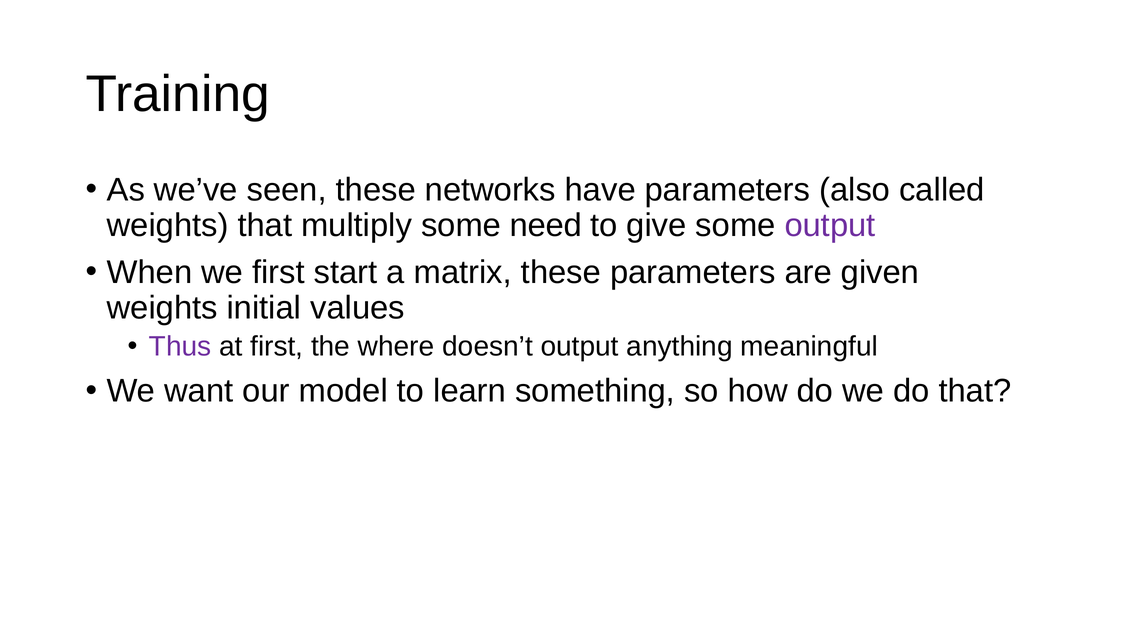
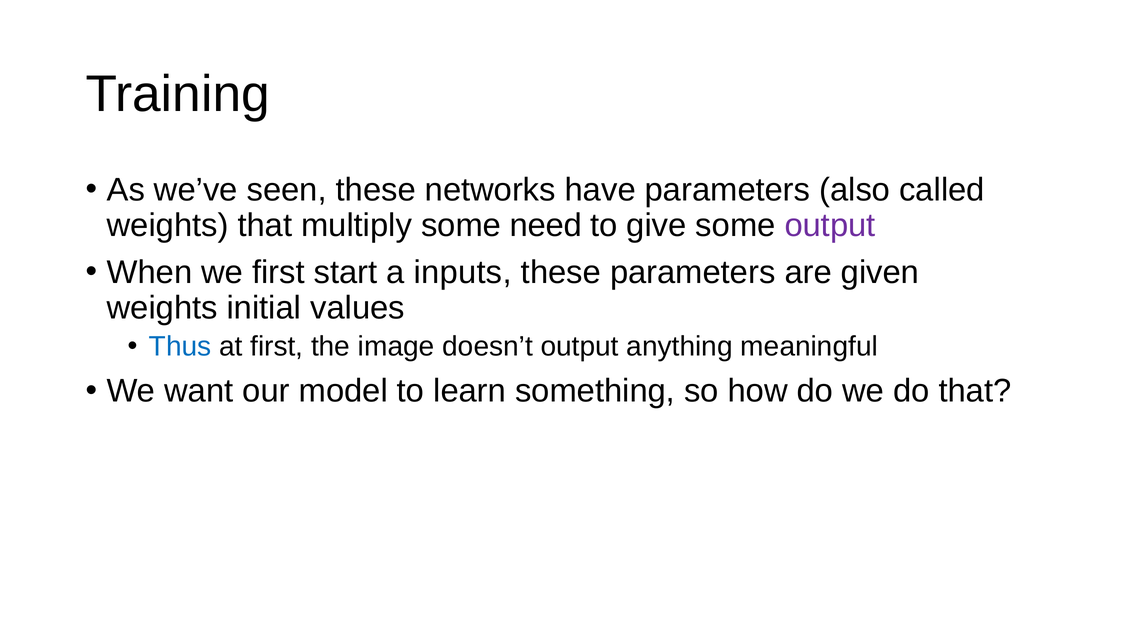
matrix: matrix -> inputs (463, 273)
Thus colour: purple -> blue (180, 347)
where: where -> image (396, 347)
